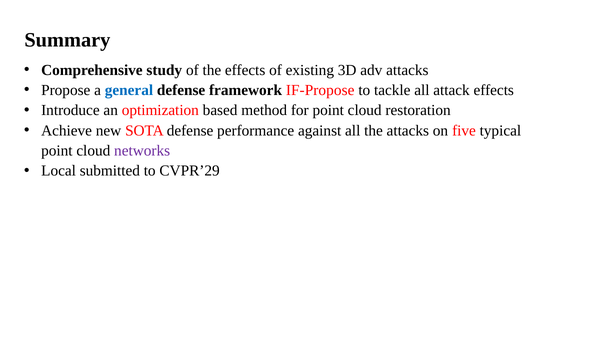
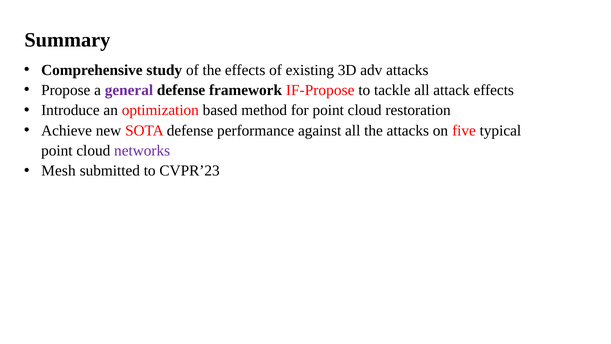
general colour: blue -> purple (129, 90)
Local: Local -> Mesh (58, 171)
CVPR’29: CVPR’29 -> CVPR’23 (190, 171)
